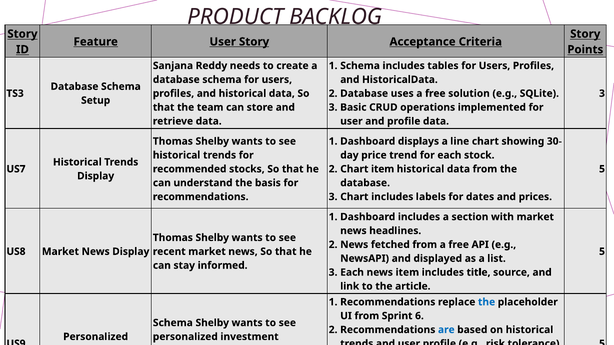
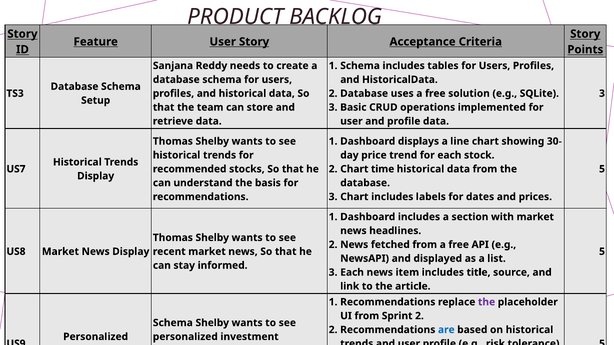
Chart item: item -> time (383, 169)
the colour: blue -> purple (487, 302)
Sprint 6: 6 -> 2 (419, 316)
